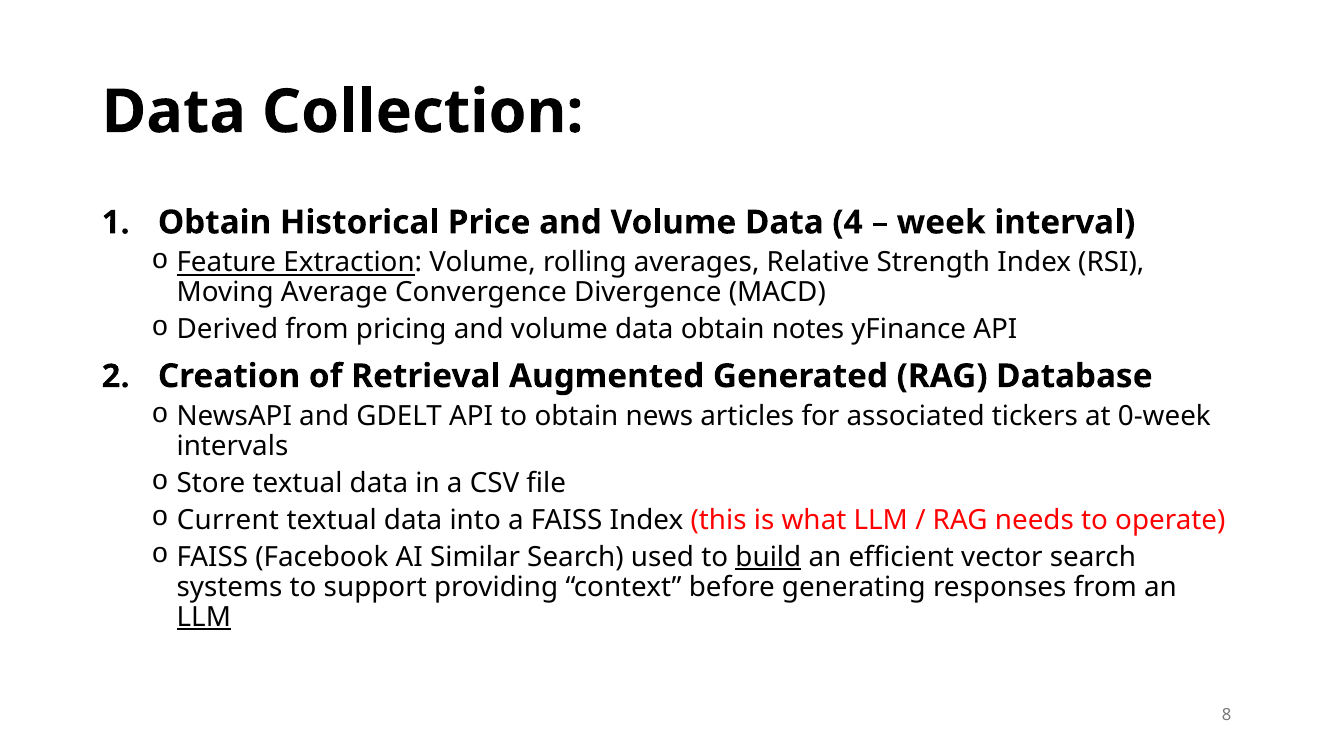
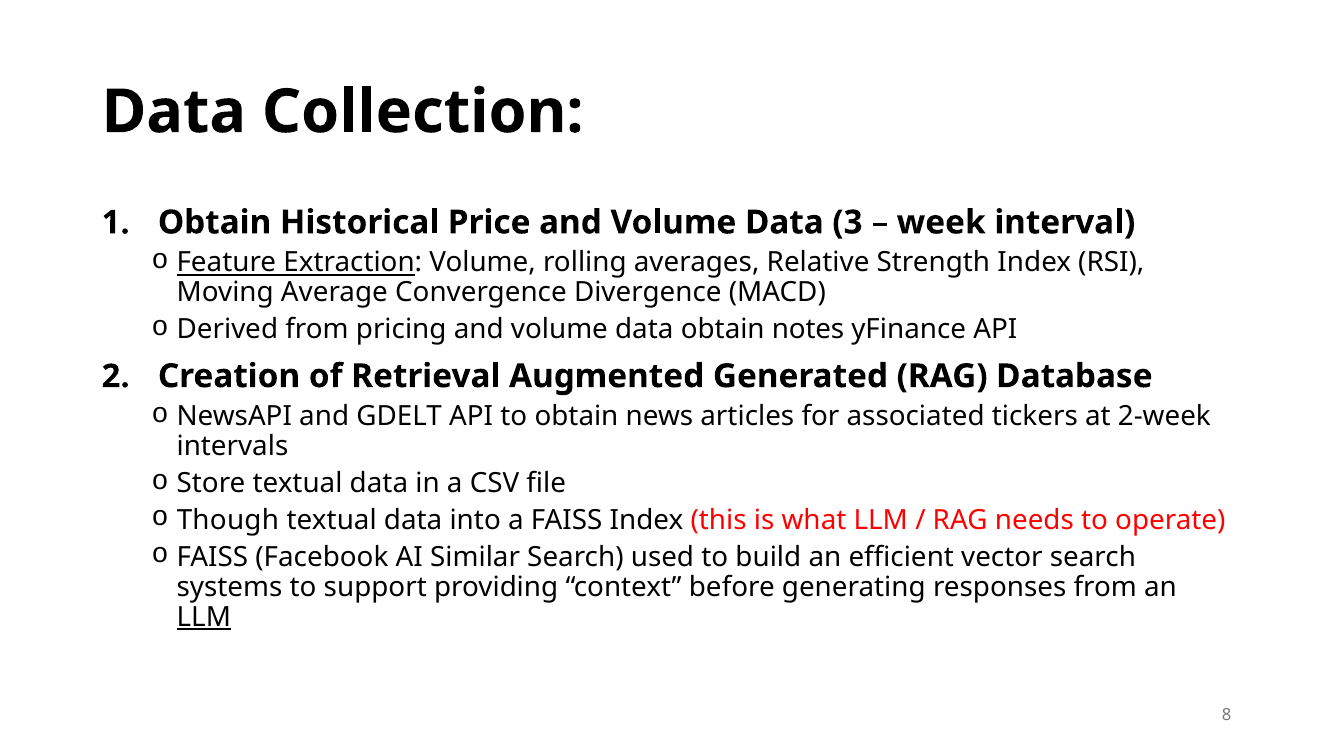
4: 4 -> 3 (847, 222)
0-week: 0-week -> 2-week (1164, 416)
Current: Current -> Though (228, 520)
build underline: present -> none (768, 557)
